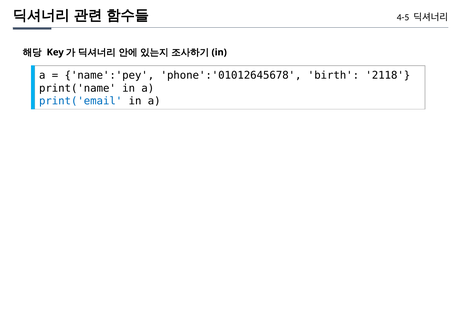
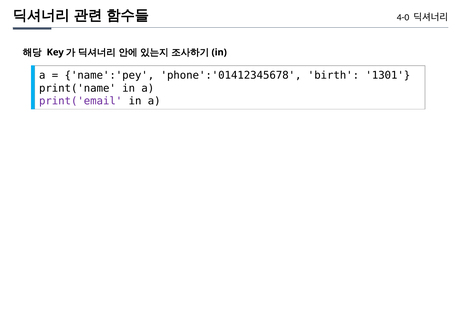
4-5: 4-5 -> 4-0 (403, 17)
phone':'01012645678: phone':'01012645678 -> phone':'01412345678 (231, 75)
2118: 2118 -> 1301 (388, 75)
print('email colour: blue -> purple (81, 101)
